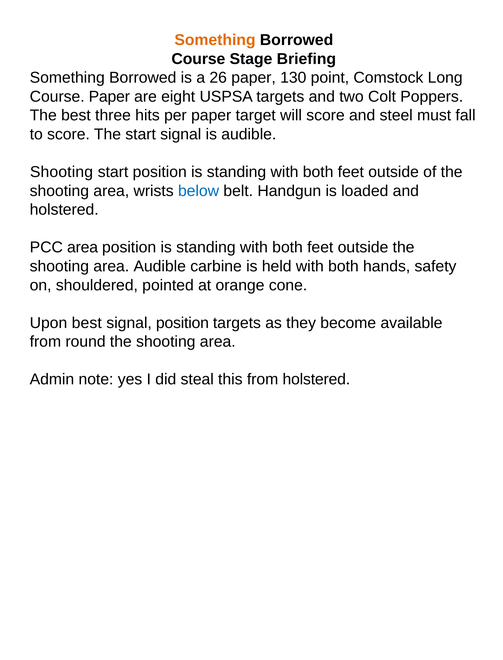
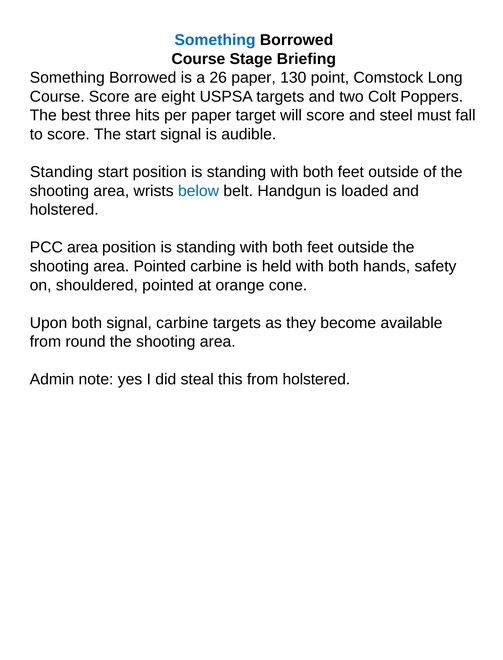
Something colour: orange -> blue (215, 40)
Course Paper: Paper -> Score (109, 97)
Shooting: Shooting -> Standing (61, 172)
area Audible: Audible -> Pointed (160, 266)
Upon best: best -> both (87, 323)
signal position: position -> carbine (182, 323)
